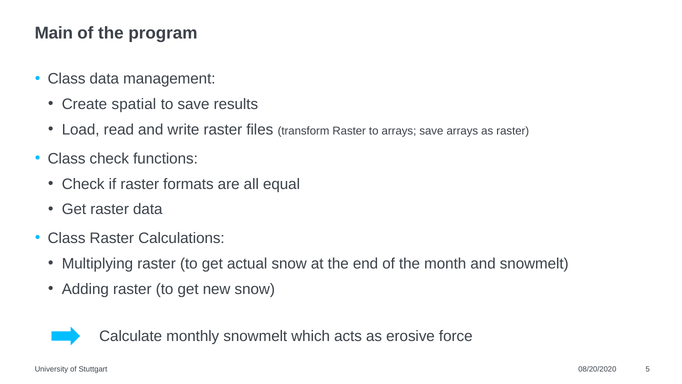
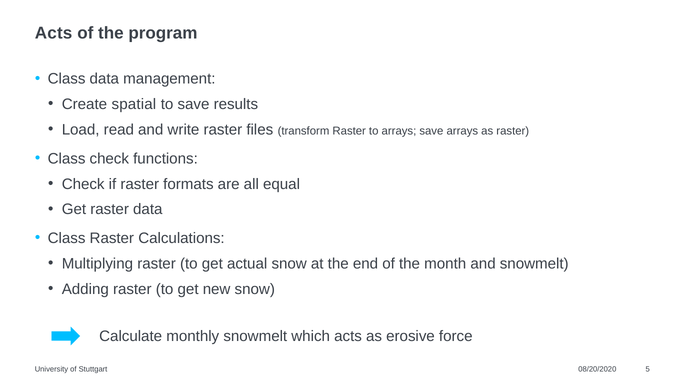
Main: Main -> Acts (54, 33)
